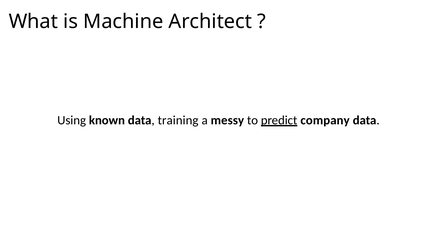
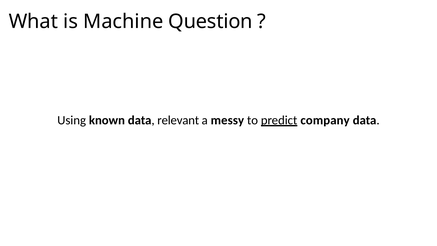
Architect: Architect -> Question (210, 21)
training: training -> relevant (178, 120)
